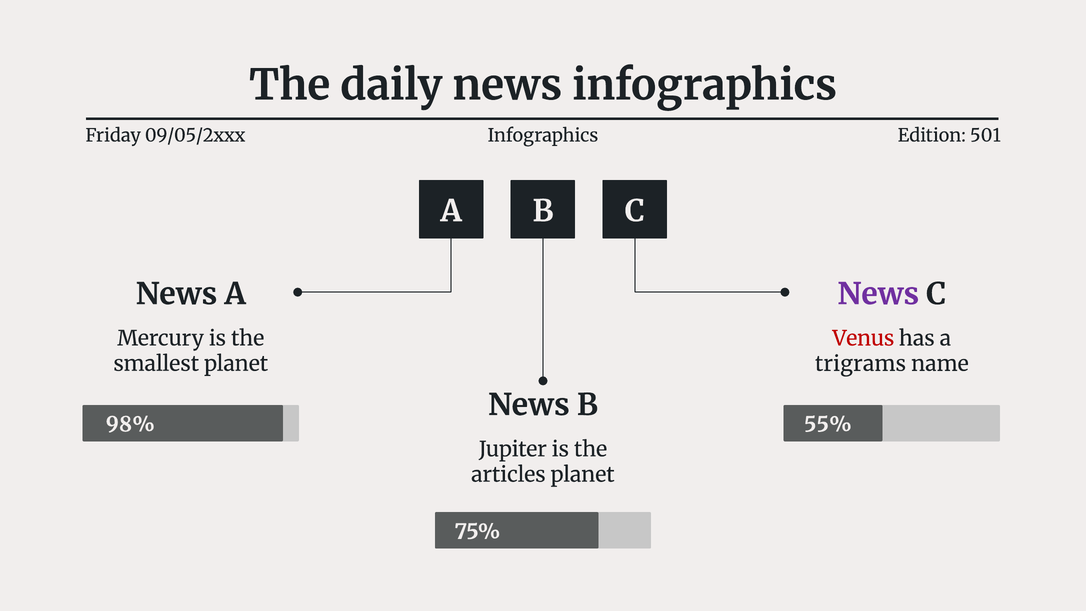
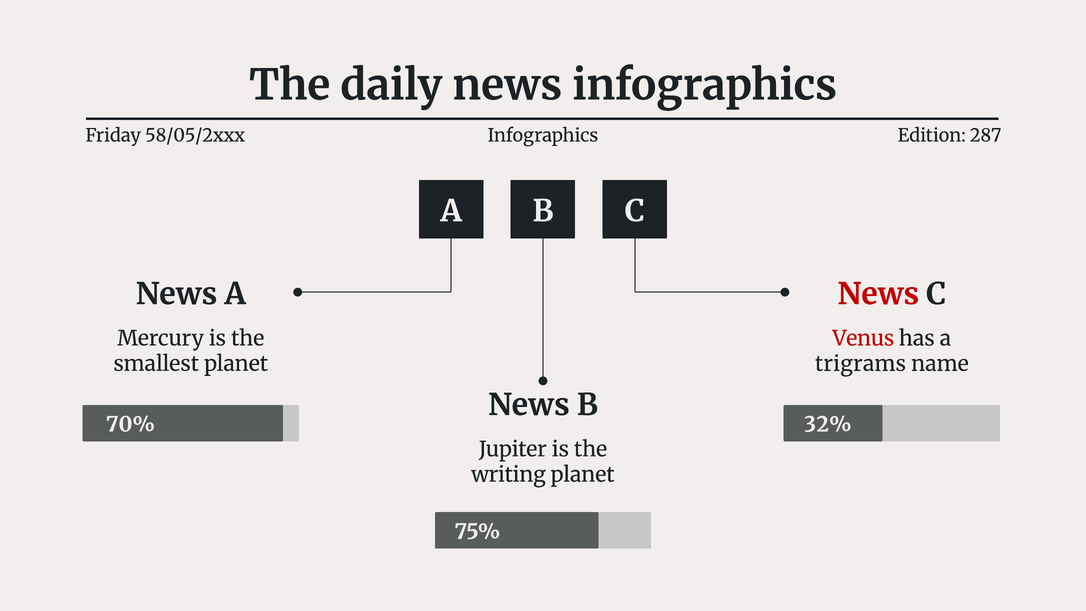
09/05/2xxx: 09/05/2xxx -> 58/05/2xxx (195, 136)
501: 501 -> 287 (986, 136)
News colour: purple -> red (878, 294)
98%: 98% -> 70% (130, 425)
55%: 55% -> 32% (828, 425)
articles: articles -> writing (509, 475)
